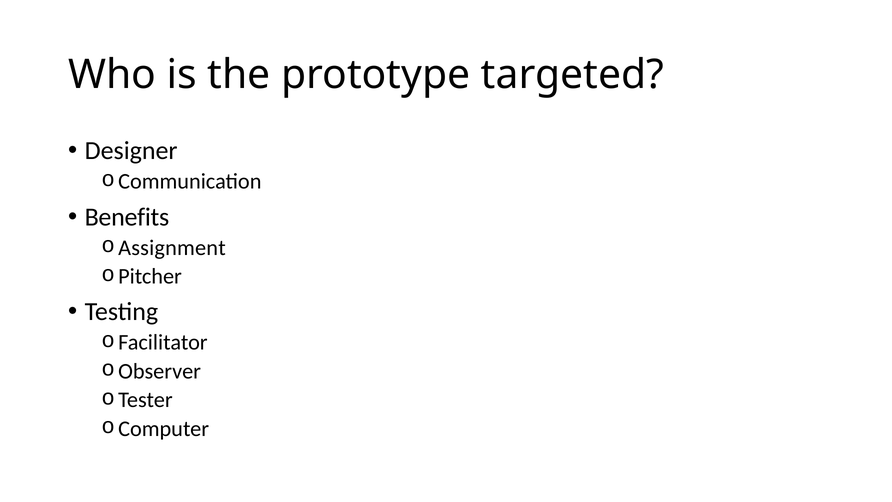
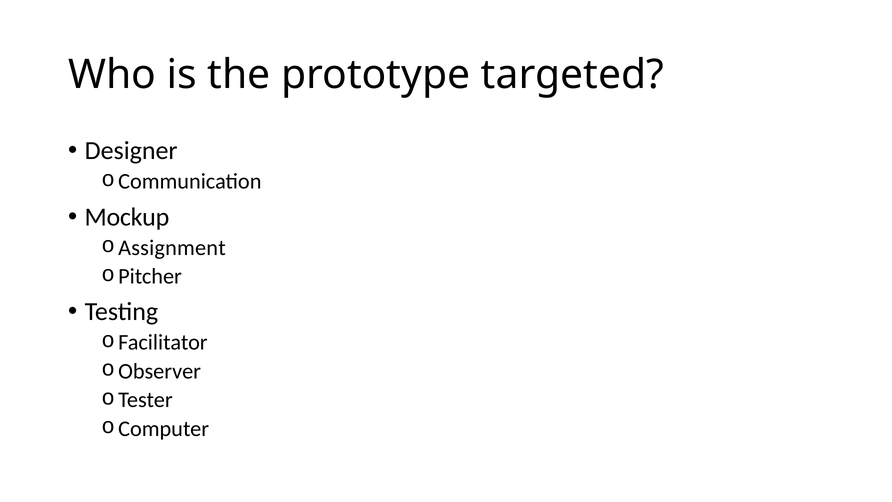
Benefits: Benefits -> Mockup (127, 217)
